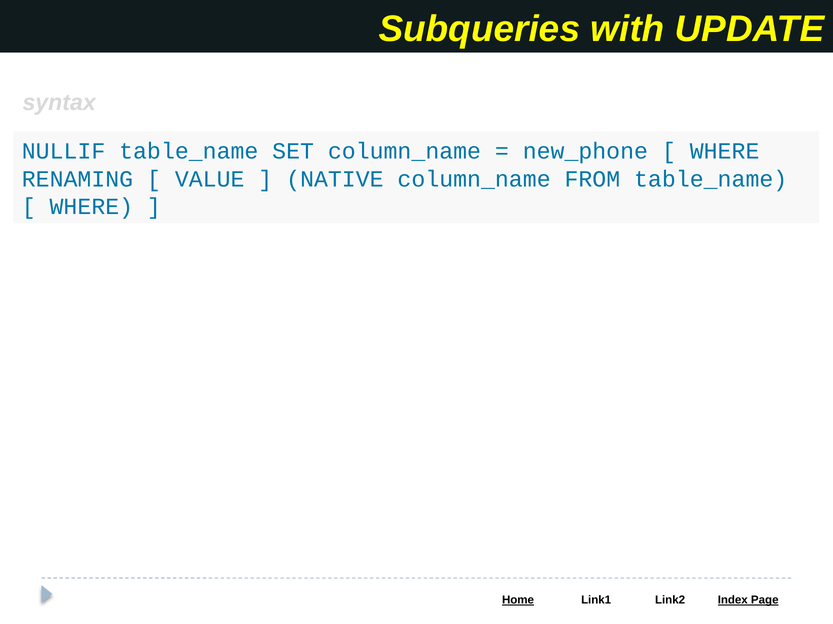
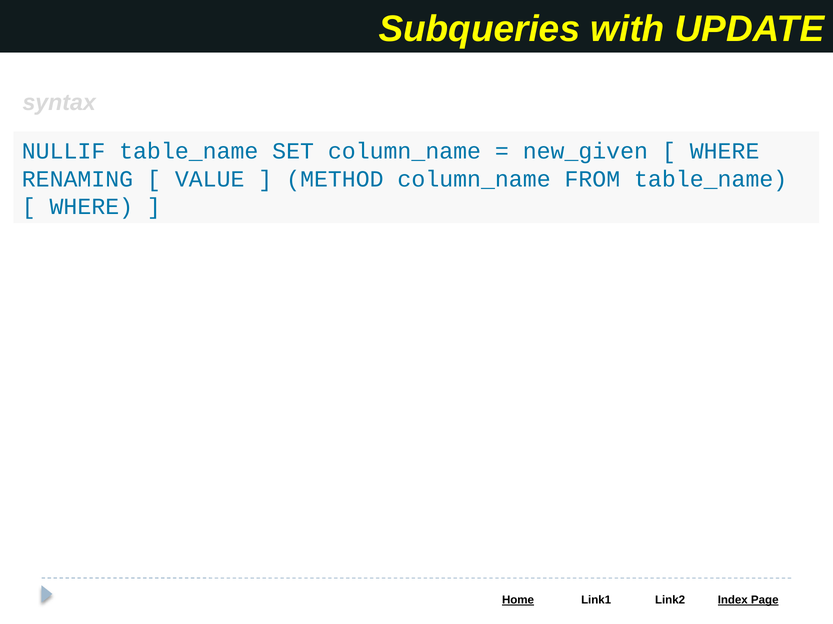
new_phone: new_phone -> new_given (585, 151)
NATIVE: NATIVE -> METHOD (335, 179)
